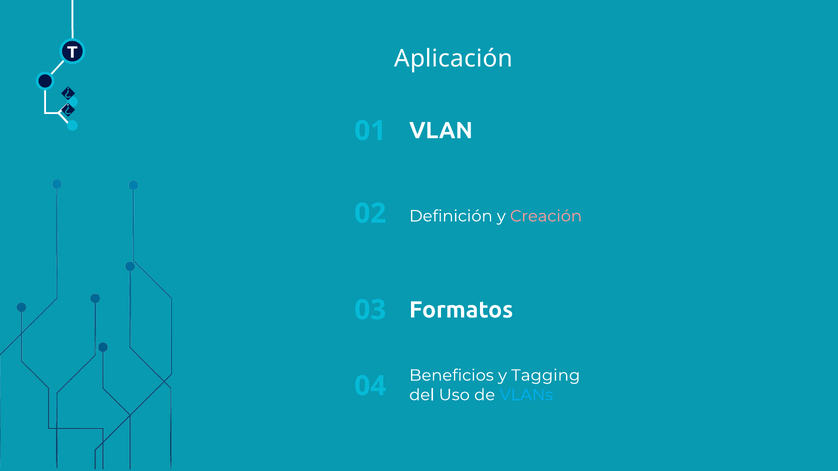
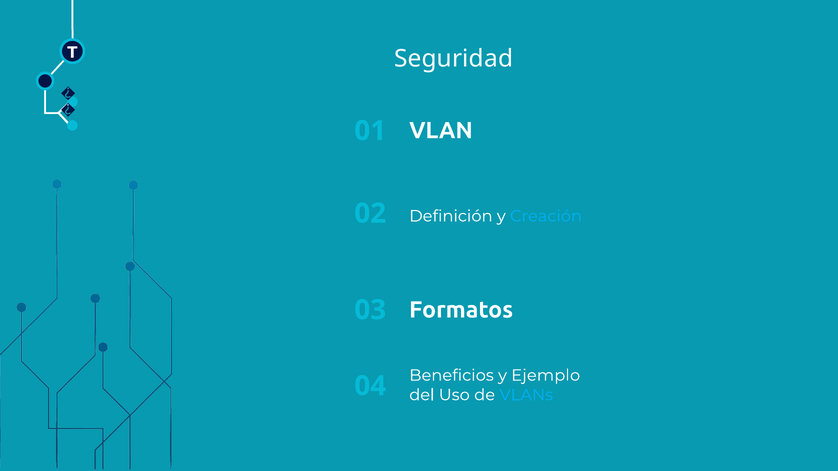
Aplicación: Aplicación -> Seguridad (454, 59)
Creación colour: pink -> light blue (546, 216)
Tagging: Tagging -> Ejemplo (546, 376)
